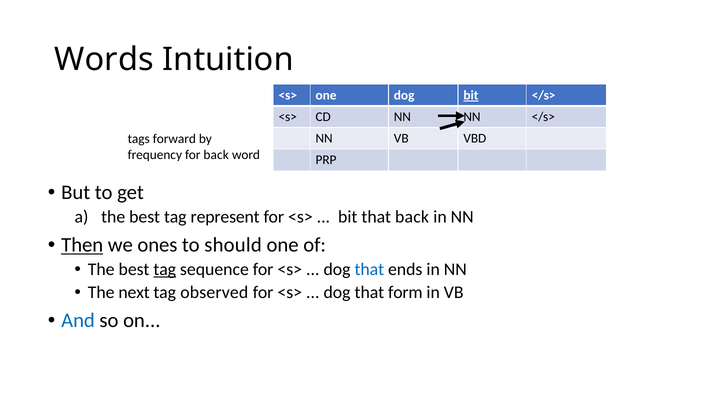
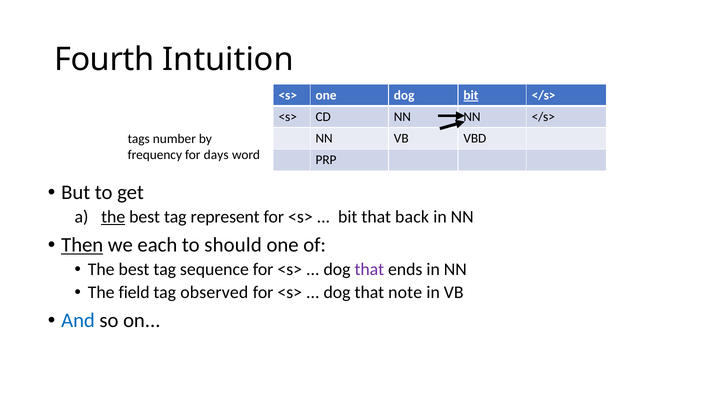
Words: Words -> Fourth (104, 60)
forward: forward -> number (174, 139)
for back: back -> days (216, 155)
the underline: none -> present (113, 217)
ones: ones -> each (157, 245)
tag underline: present -> none (165, 270)
that colour: blue -> purple (369, 270)
next: next -> field (134, 293)
form: form -> note (405, 293)
